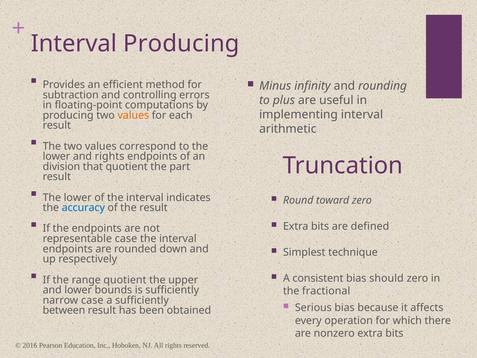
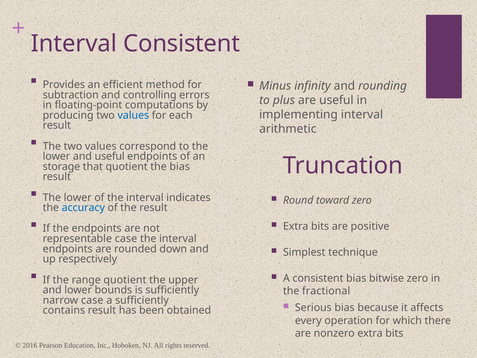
Interval Producing: Producing -> Consistent (182, 44)
values colour: orange -> blue (133, 115)
and rights: rights -> useful (110, 156)
division: division -> storage (61, 166)
the part: part -> bias (180, 166)
defined: defined -> positive (370, 226)
should: should -> bitwise (387, 278)
between: between -> contains (64, 310)
